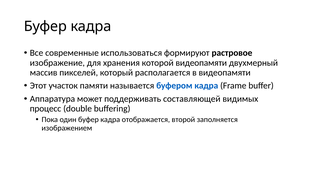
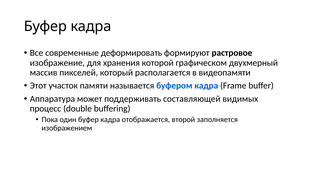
использоваться: использоваться -> деформировать (131, 53)
которой видеопамяти: видеопамяти -> графическом (201, 63)
